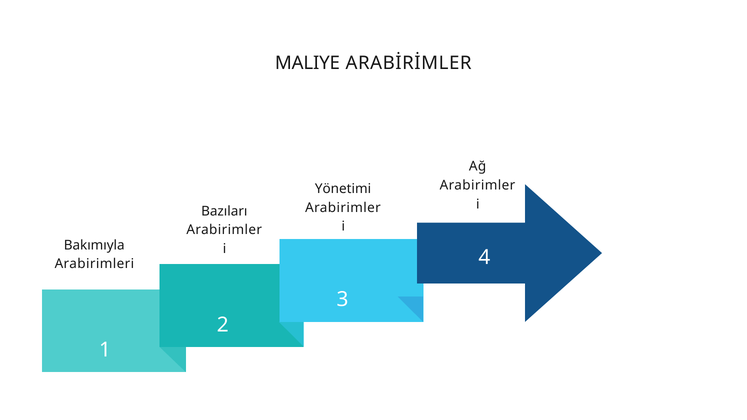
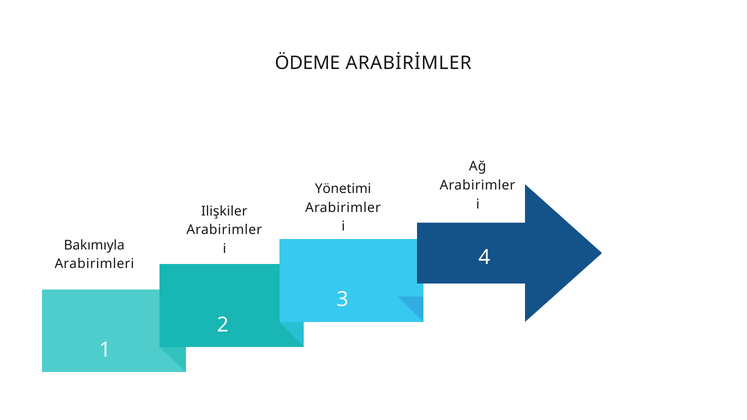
MALIYE: MALIYE -> ÖDEME (307, 63)
Bazıları: Bazıları -> Ilişkiler (224, 211)
